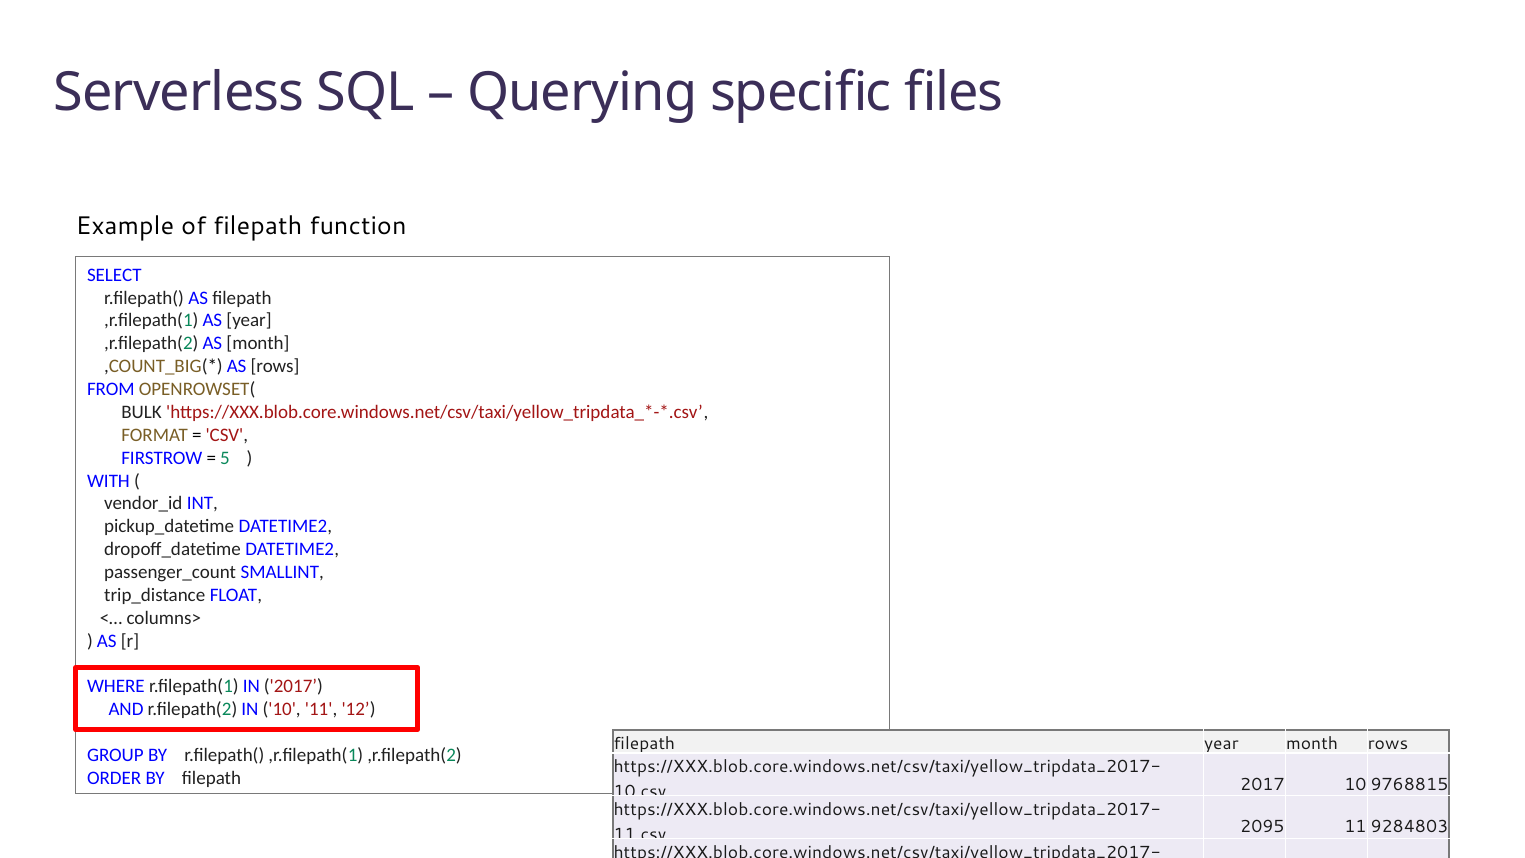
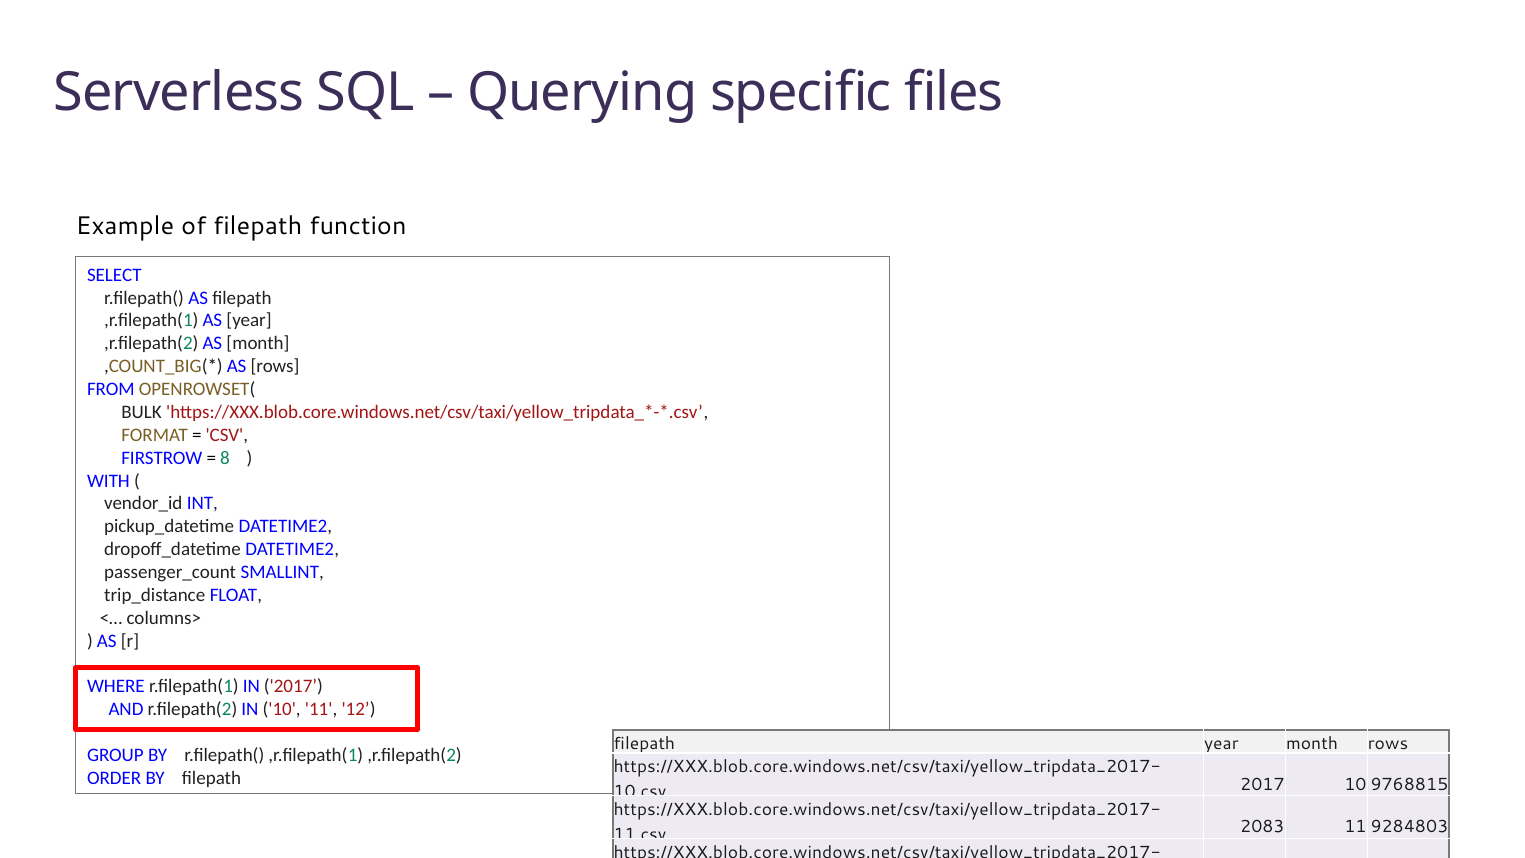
5: 5 -> 8 (225, 458)
2095: 2095 -> 2083 (1262, 827)
